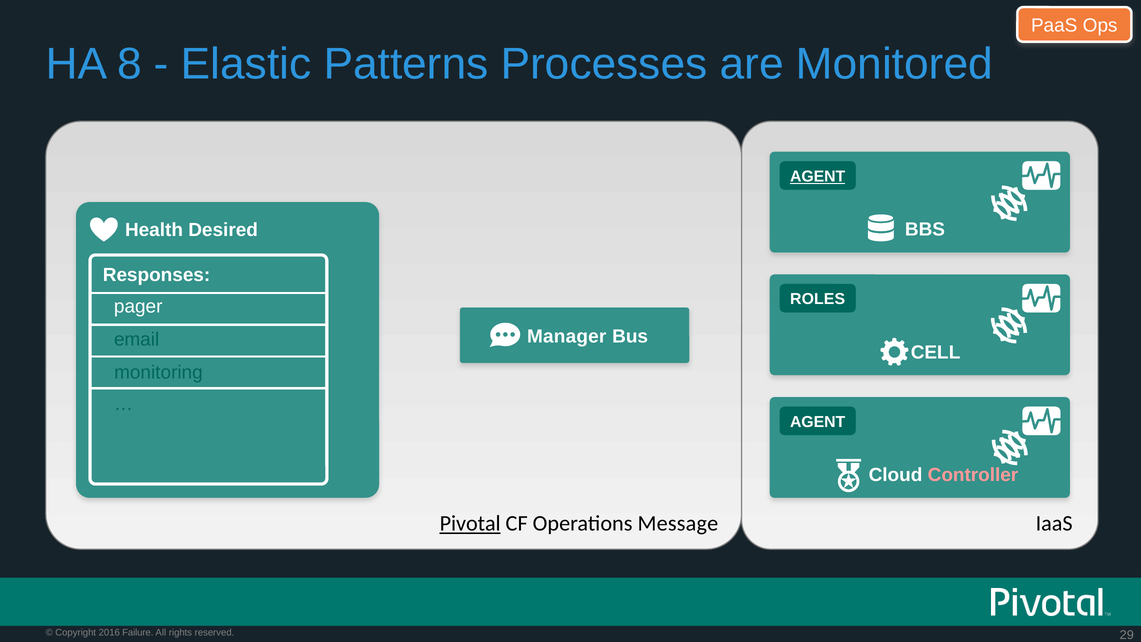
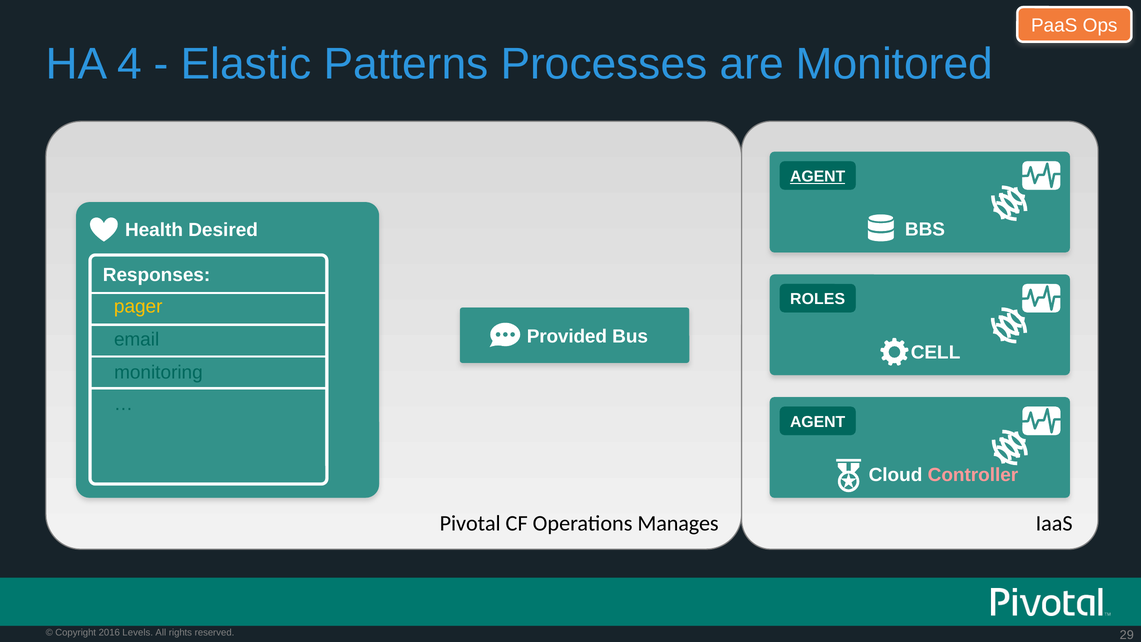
8: 8 -> 4 (129, 64)
pager colour: white -> yellow (138, 307)
Manager: Manager -> Provided (567, 336)
Pivotal underline: present -> none (470, 524)
Message: Message -> Manages (678, 524)
Failure: Failure -> Levels (138, 633)
